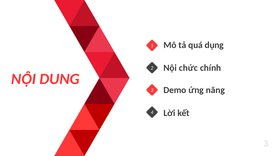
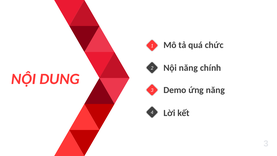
dụng: dụng -> chức (214, 45)
Nội chức: chức -> năng (188, 68)
